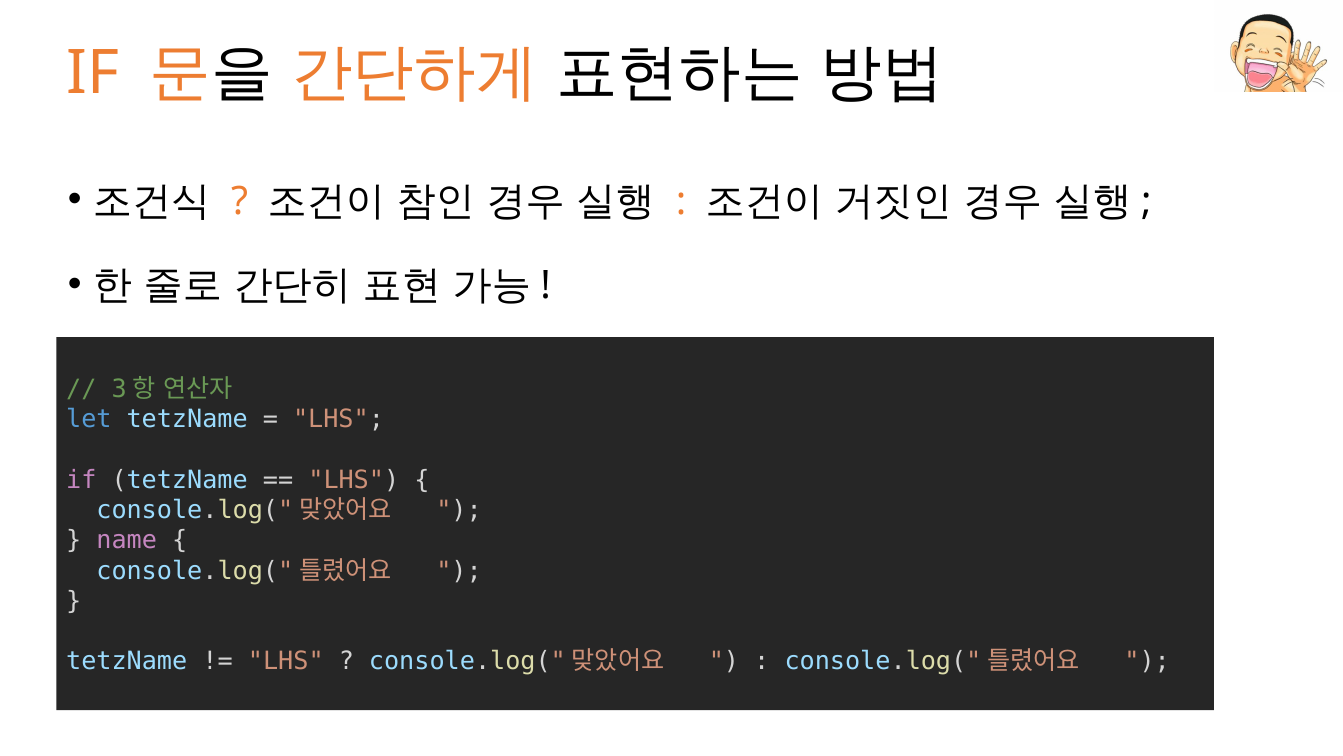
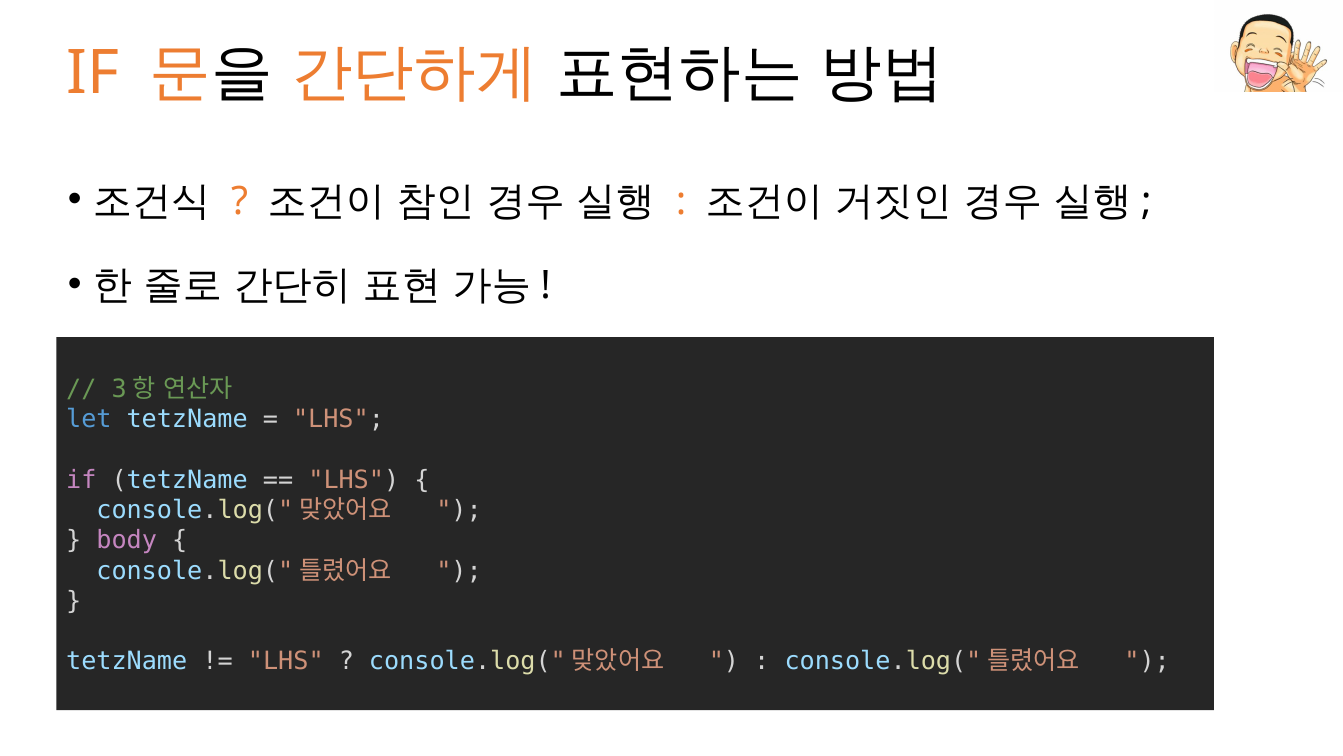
name: name -> body (127, 540)
